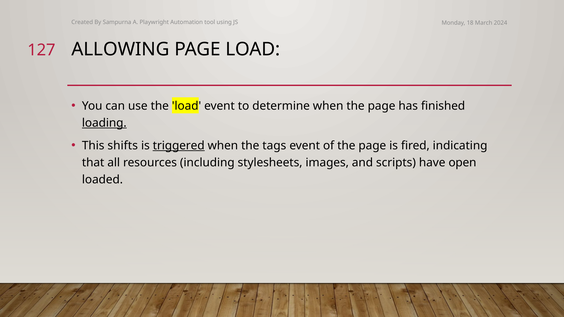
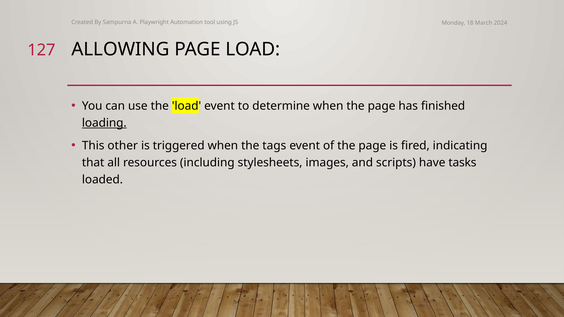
shifts: shifts -> other (123, 146)
triggered underline: present -> none (179, 146)
open: open -> tasks (462, 163)
